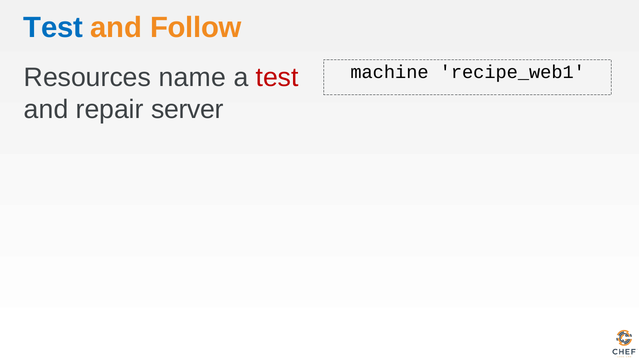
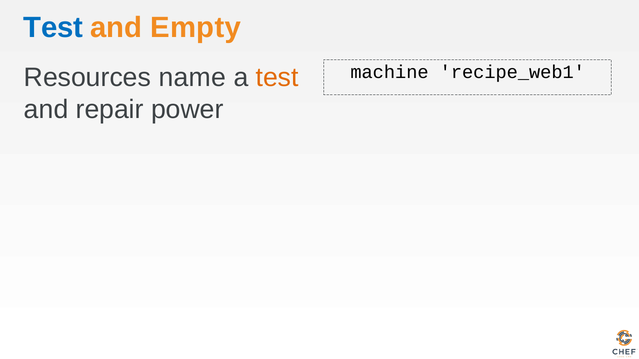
Follow: Follow -> Empty (196, 28)
test colour: red -> orange (277, 78)
server: server -> power (187, 110)
